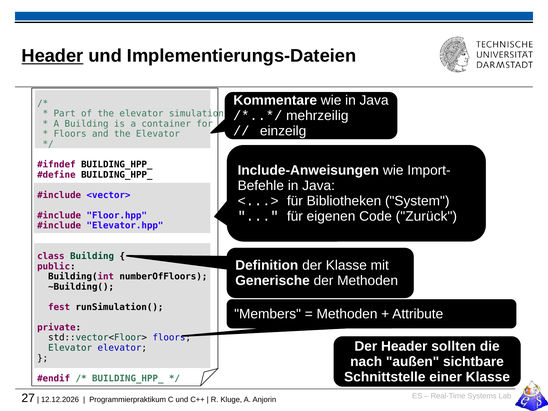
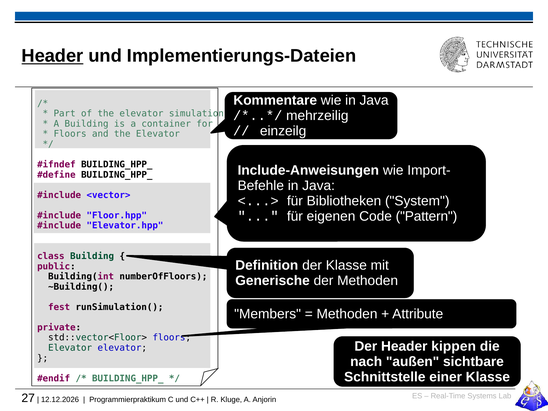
Zurück: Zurück -> Pattern (426, 216)
sollten: sollten -> kippen (454, 346)
